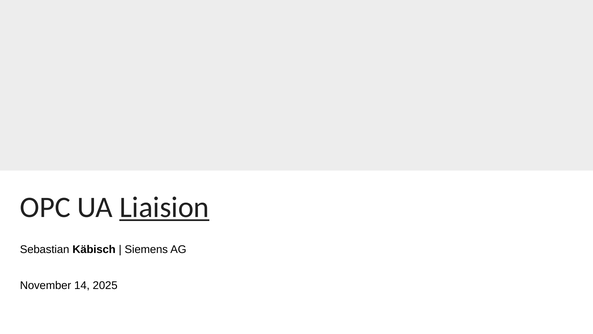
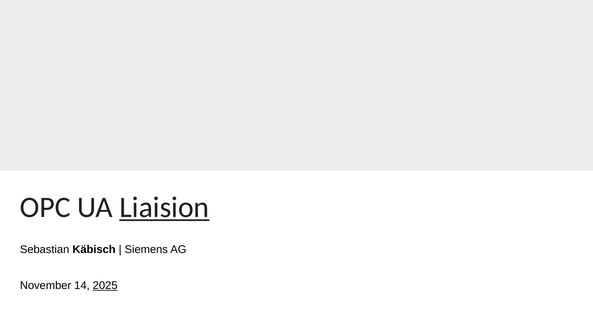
2025 underline: none -> present (105, 285)
